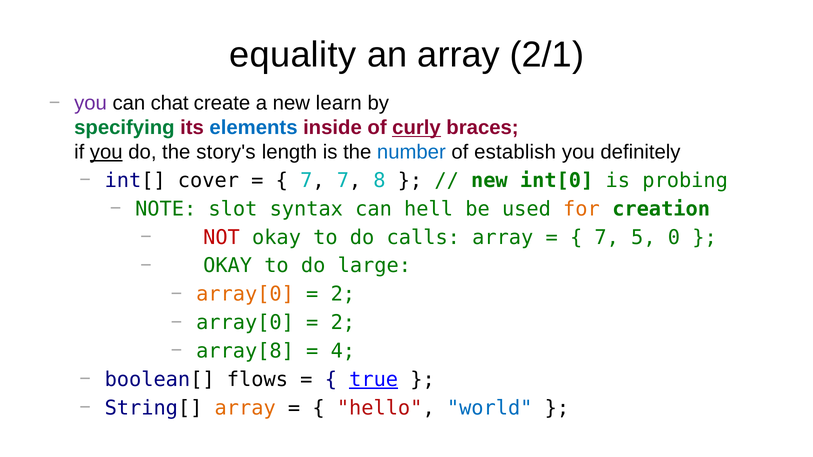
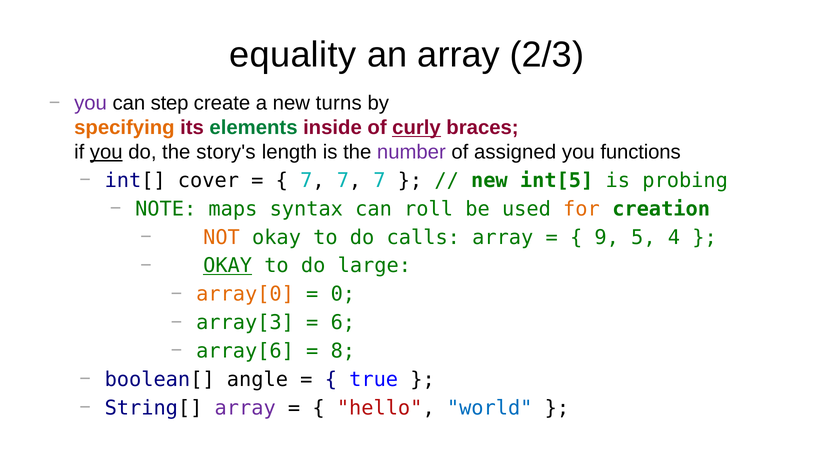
2/1: 2/1 -> 2/3 (547, 55)
chat: chat -> step (170, 103)
learn: learn -> turns (339, 103)
specifying colour: green -> orange (124, 128)
elements colour: blue -> green (254, 128)
number colour: blue -> purple (411, 152)
establish: establish -> assigned (515, 152)
definitely: definitely -> functions (641, 152)
7 7 8: 8 -> 7 (379, 181)
int[0: int[0 -> int[5 (557, 181)
slot: slot -> maps (233, 209)
hell: hell -> roll (429, 209)
NOT colour: red -> orange (222, 237)
7: 7 -> 9 (607, 237)
0: 0 -> 4 (674, 237)
OKAY underline: none -> present (228, 266)
2: 2 -> 0 (343, 294)
array[0: array[0 -> array[3 (245, 323)
2: 2 -> 6 (343, 323)
array[8: array[8 -> array[6 (245, 351)
4: 4 -> 8 (343, 351)
flows: flows -> angle (257, 380)
true underline: present -> none (374, 380)
array colour: orange -> purple (245, 408)
